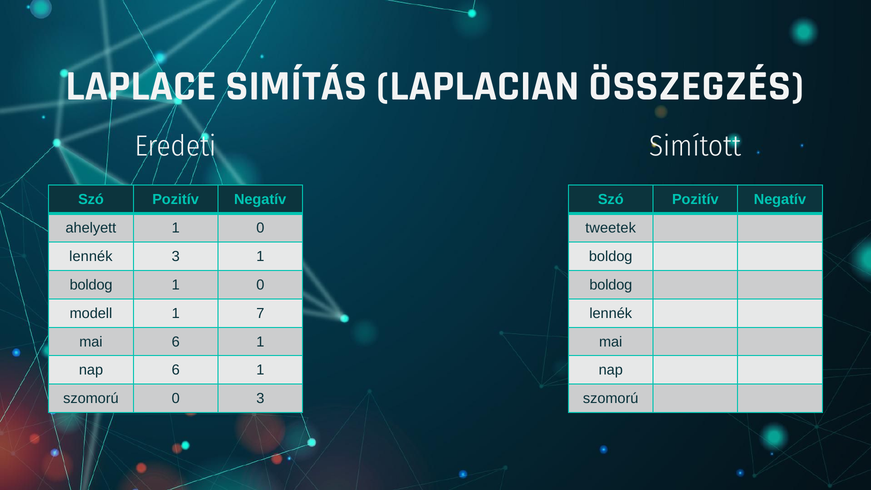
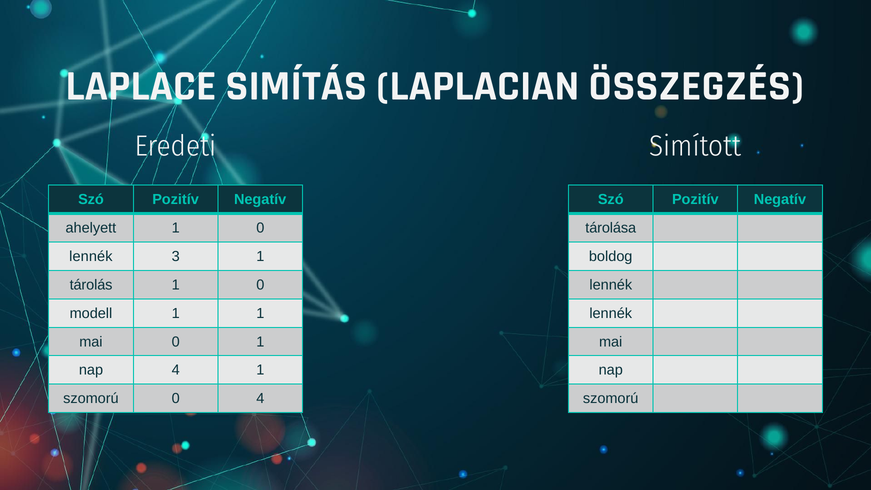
tweetek: tweetek -> tárolása (611, 228)
boldog: boldog -> tárolás (91, 285)
boldog: boldog -> lennék (611, 285)
1 7: 7 -> 1 (260, 313)
mai 6: 6 -> 0 (176, 342)
nap 6: 6 -> 4 (176, 370)
0 3: 3 -> 4 (260, 399)
